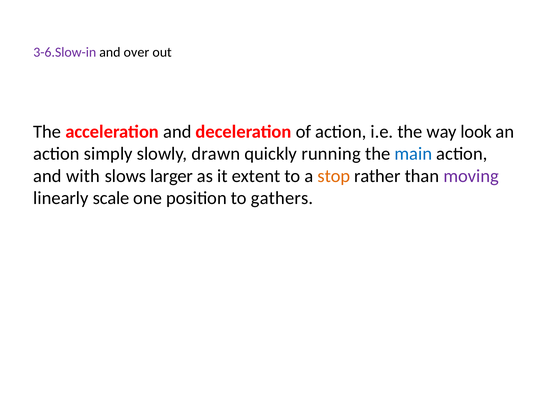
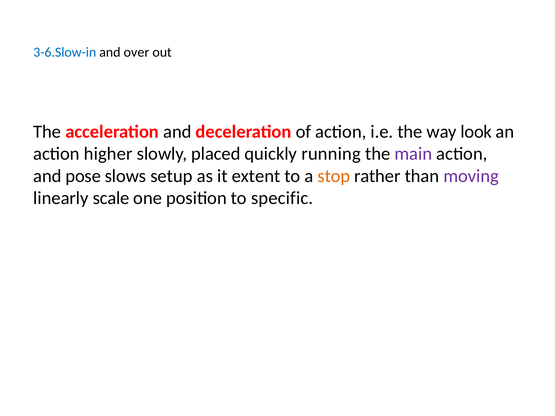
3-6.Slow-in colour: purple -> blue (65, 52)
simply: simply -> higher (108, 154)
drawn: drawn -> placed (216, 154)
main colour: blue -> purple (413, 154)
with: with -> pose (83, 176)
larger: larger -> setup (171, 176)
gathers: gathers -> specific (282, 198)
